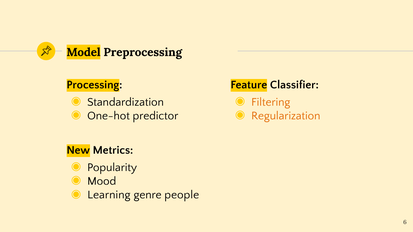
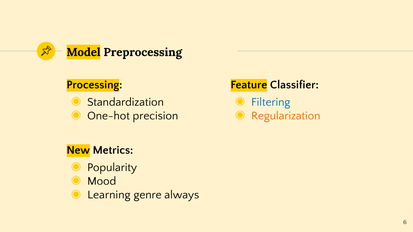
Filtering colour: orange -> blue (271, 102)
predictor: predictor -> precision (155, 116)
people: people -> always (182, 195)
